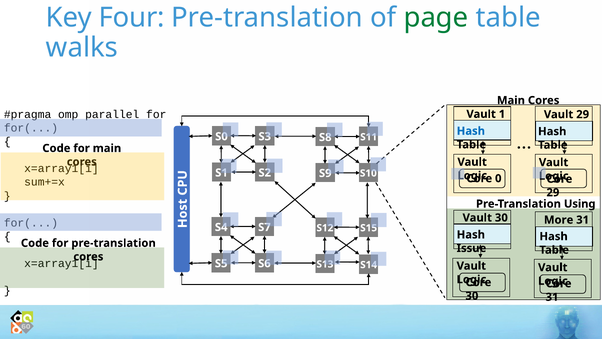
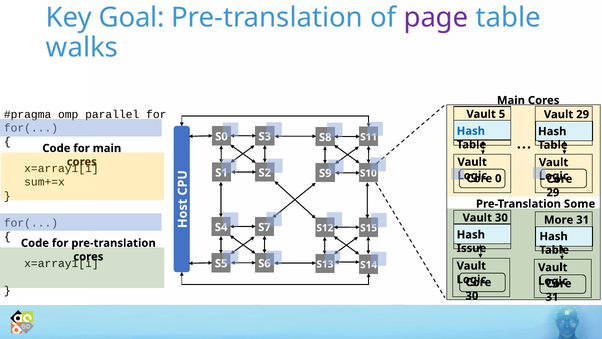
Four: Four -> Goal (132, 18)
page colour: green -> purple (436, 18)
1: 1 -> 5 (502, 114)
Using: Using -> Some (580, 204)
